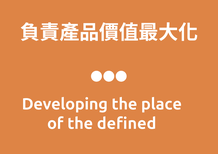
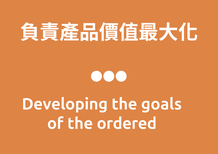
place: place -> goals (161, 104)
defined: defined -> ordered (127, 123)
